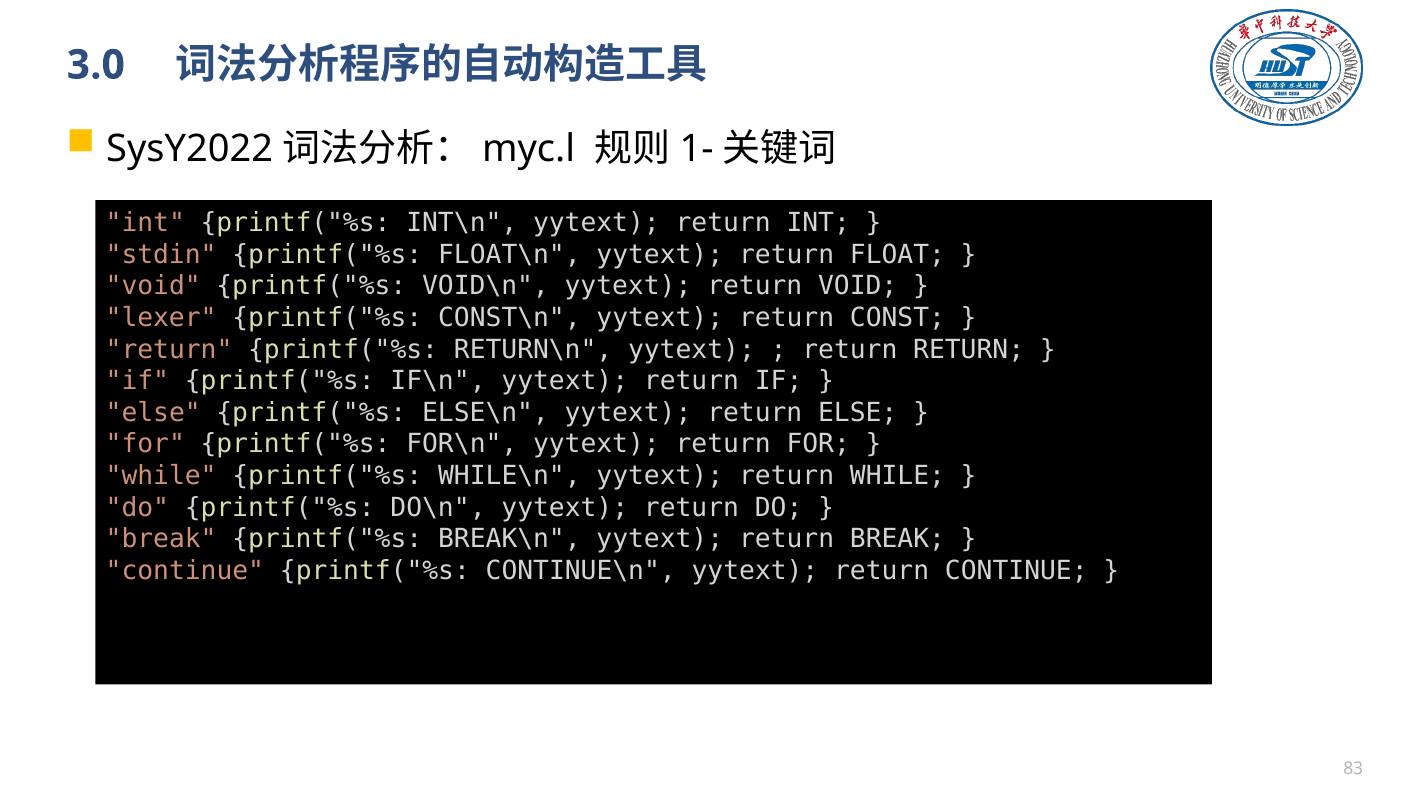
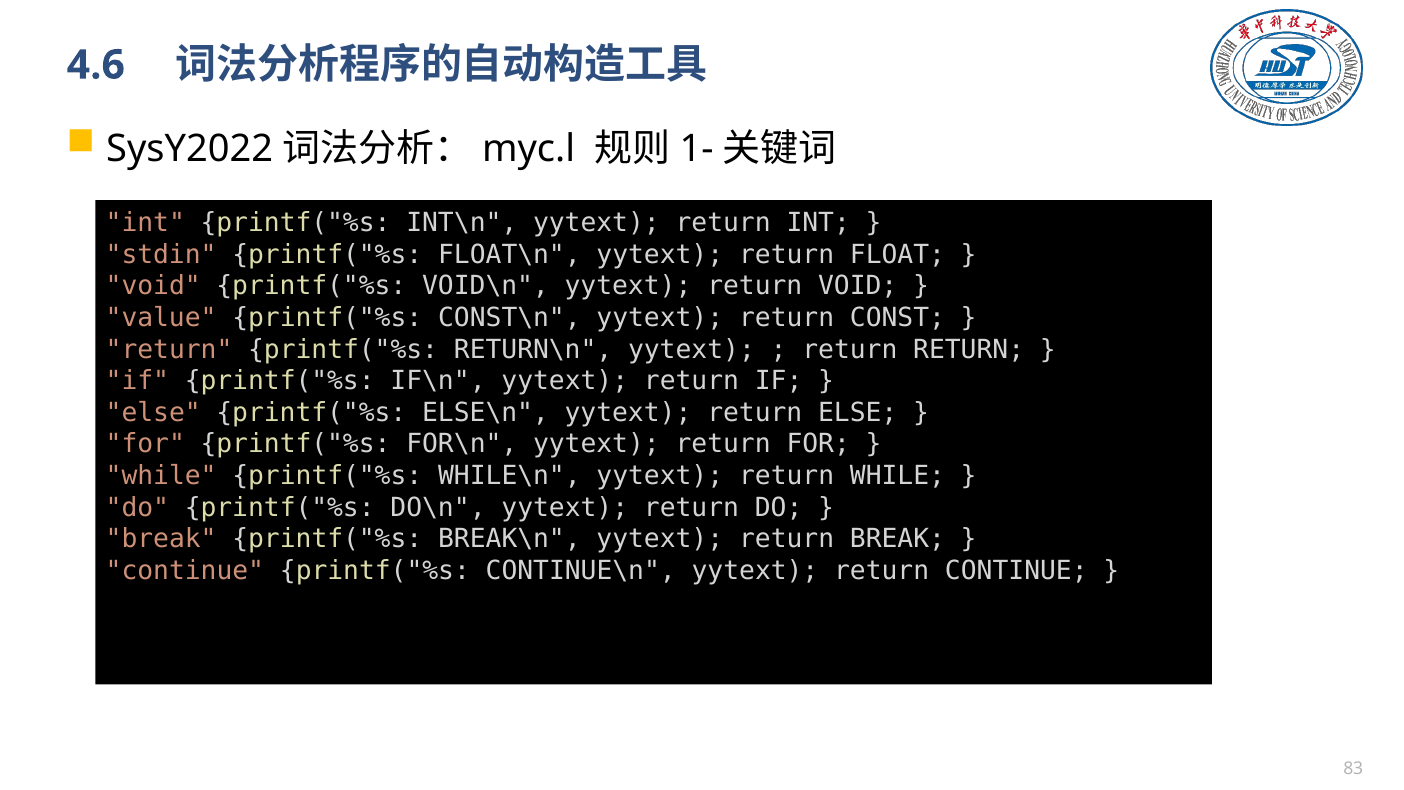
3.0: 3.0 -> 4.6 (96, 65)
lexer: lexer -> value (161, 318)
